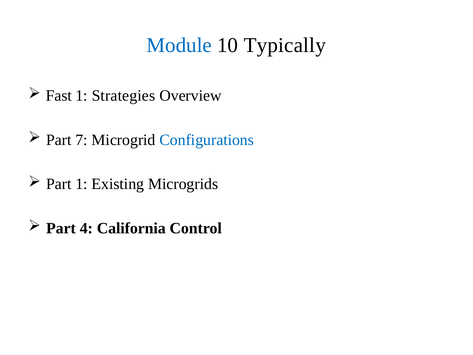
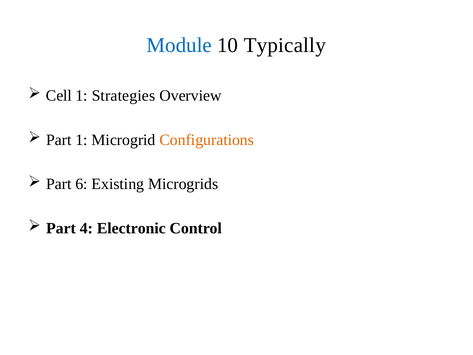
Fast: Fast -> Cell (59, 96)
Part 7: 7 -> 1 (82, 140)
Configurations colour: blue -> orange (207, 140)
Part 1: 1 -> 6 (82, 184)
California: California -> Electronic (131, 228)
